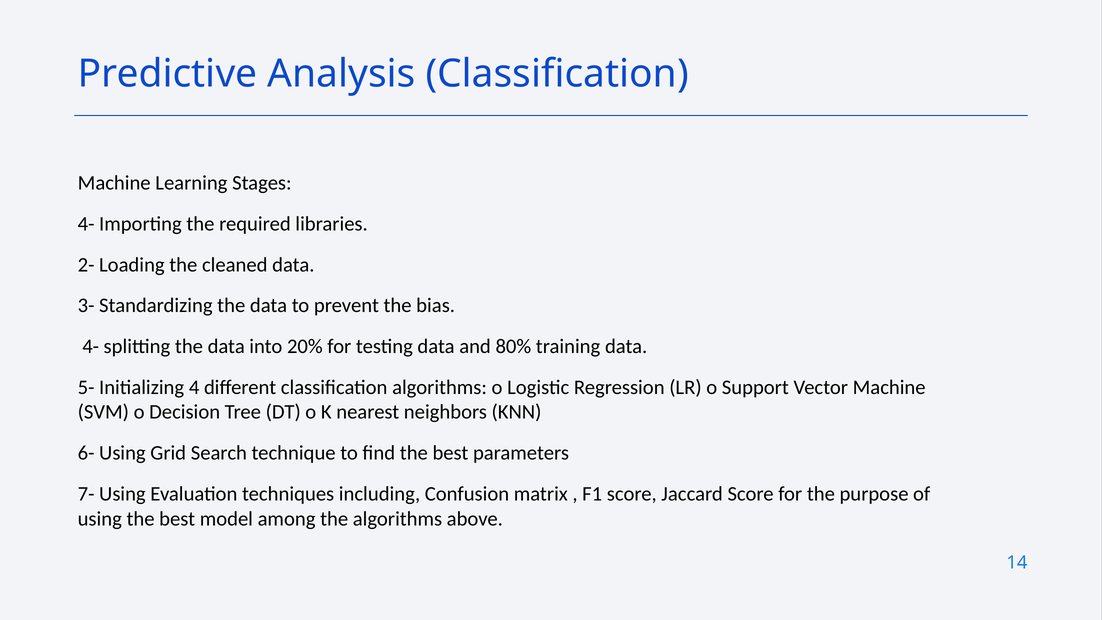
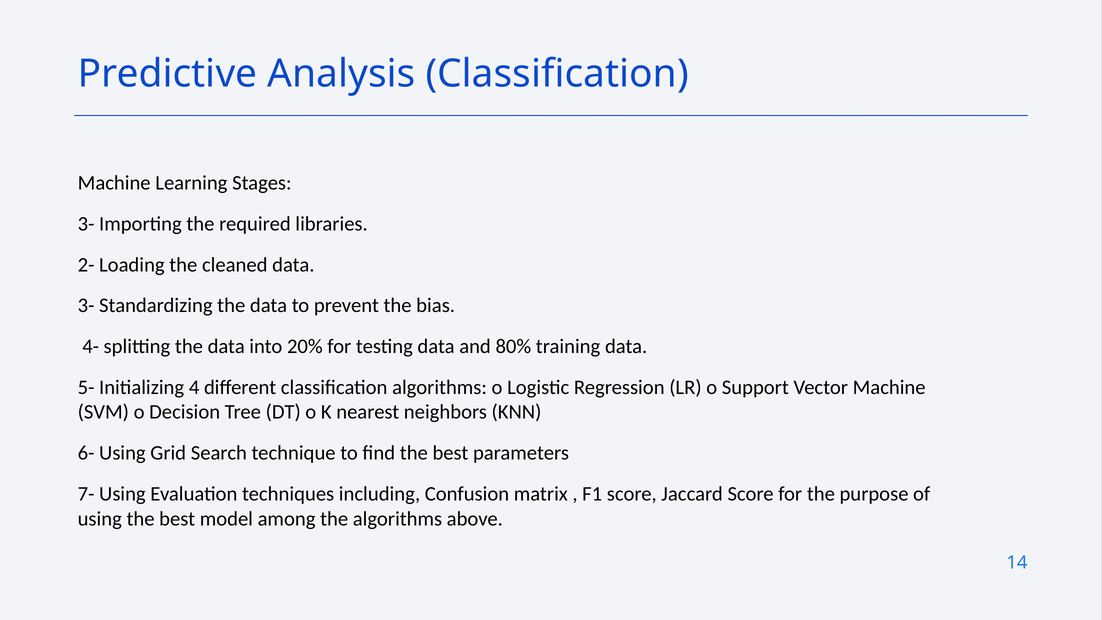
4-: 4- -> 3- (86, 224)
